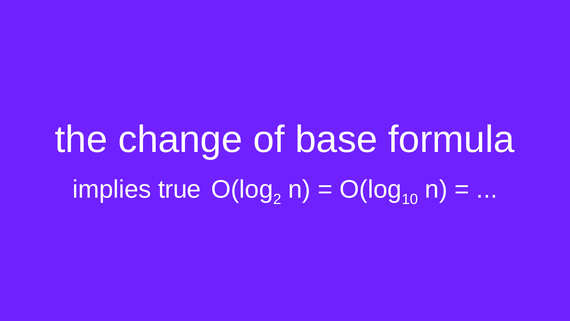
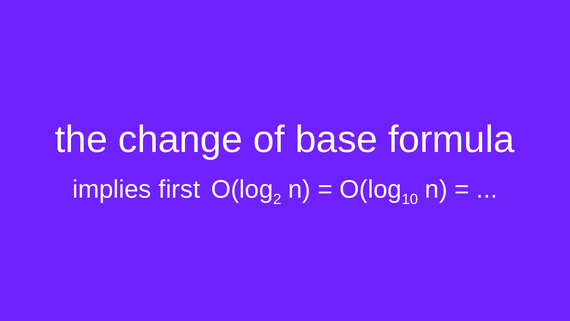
true: true -> first (179, 189)
